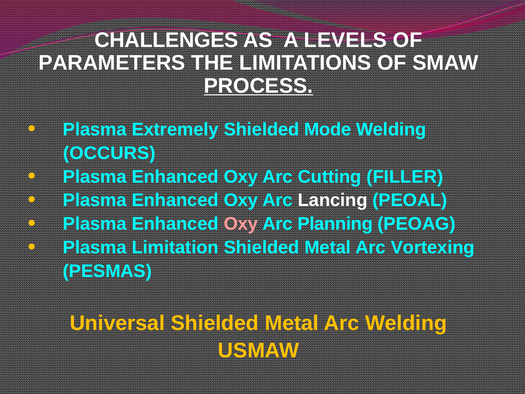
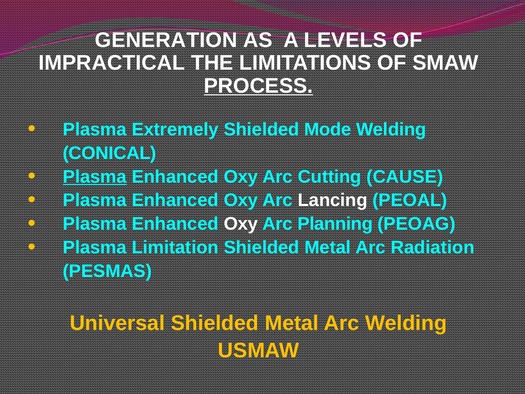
CHALLENGES: CHALLENGES -> GENERATION (166, 40)
PARAMETERS: PARAMETERS -> IMPRACTICAL (112, 63)
OCCURS: OCCURS -> CONICAL (110, 153)
Plasma underline: none -> present (95, 177)
FILLER: FILLER -> CAUSE (405, 177)
Oxy colour: pink -> white (241, 224)
Vortexing: Vortexing -> Radiation (433, 247)
